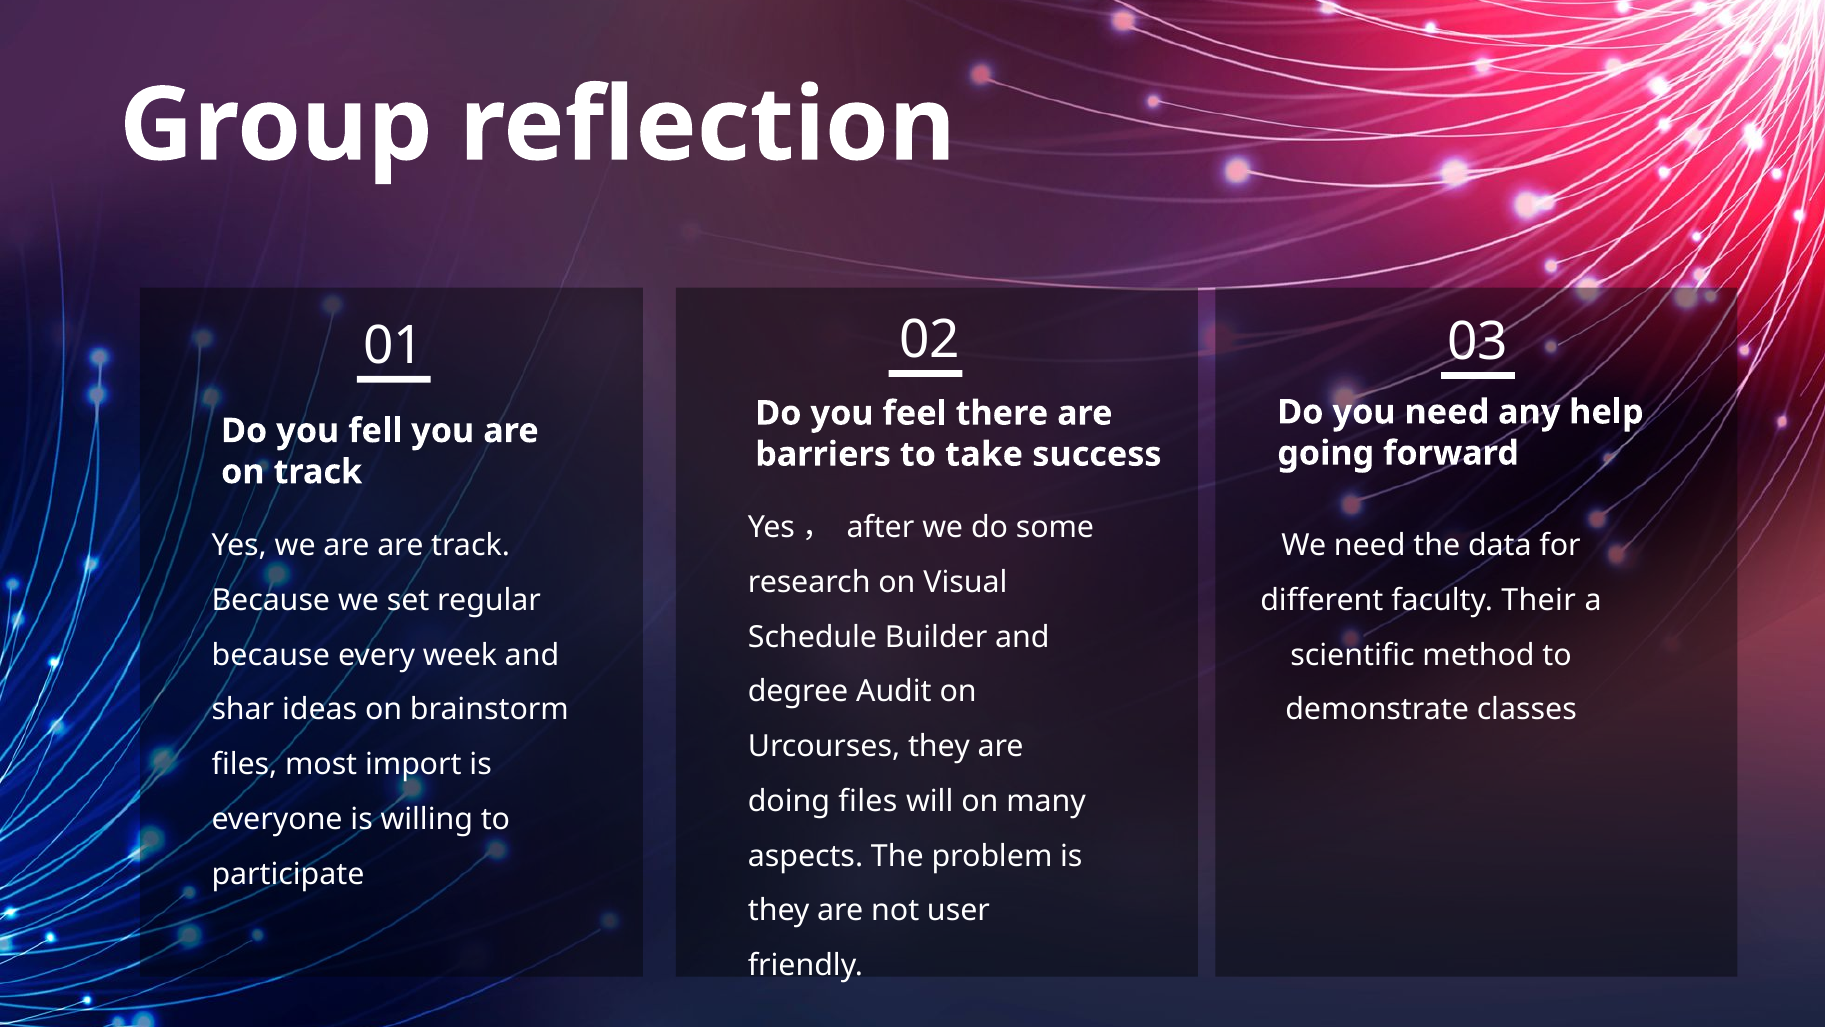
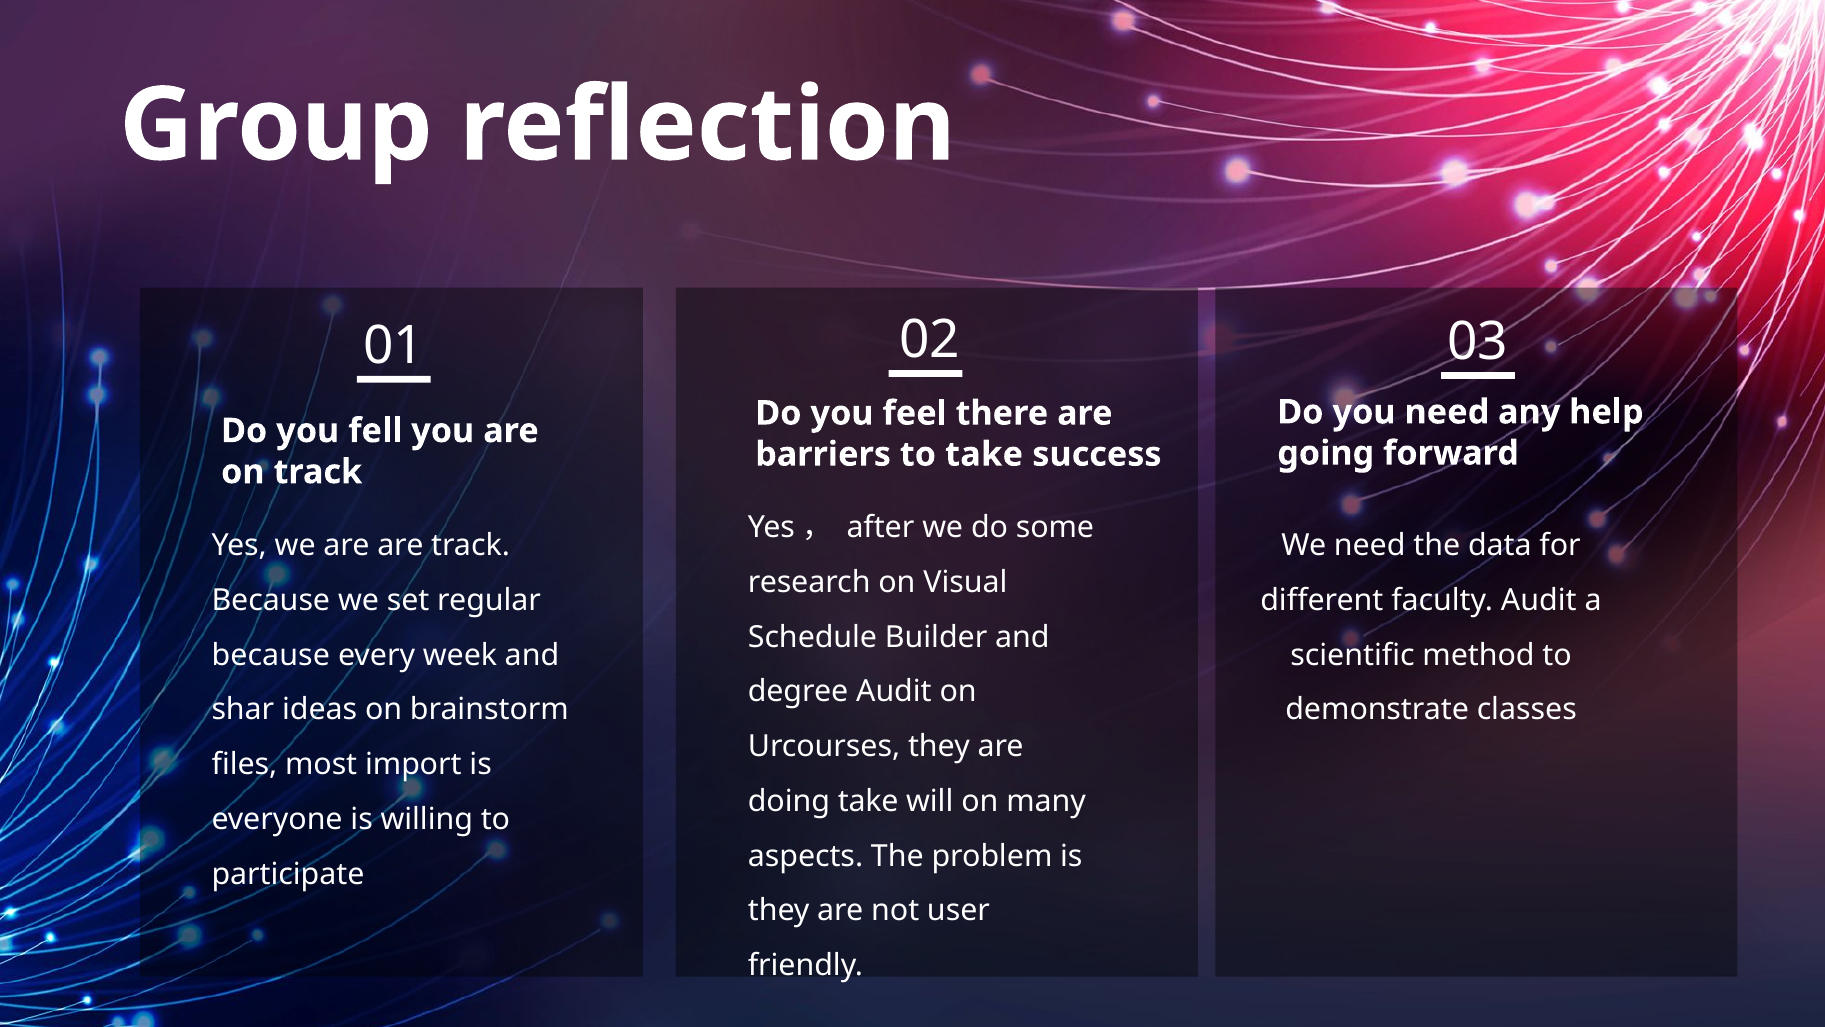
faculty Their: Their -> Audit (1539, 600)
doing files: files -> take (868, 801)
